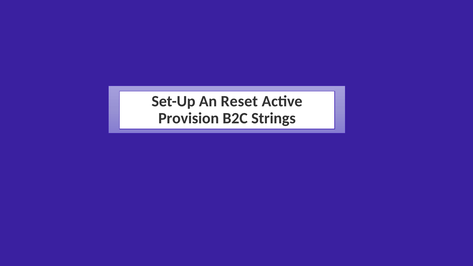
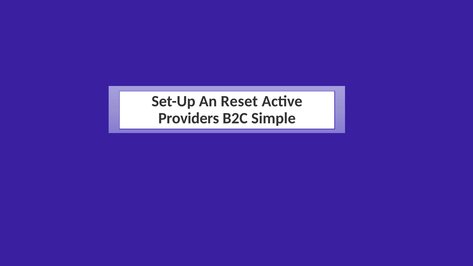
Provision: Provision -> Providers (189, 118)
Strings: Strings -> Simple (273, 118)
